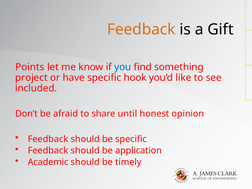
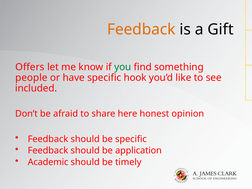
Points: Points -> Offers (30, 67)
you colour: blue -> green (123, 67)
project: project -> people (31, 78)
until: until -> here (127, 114)
